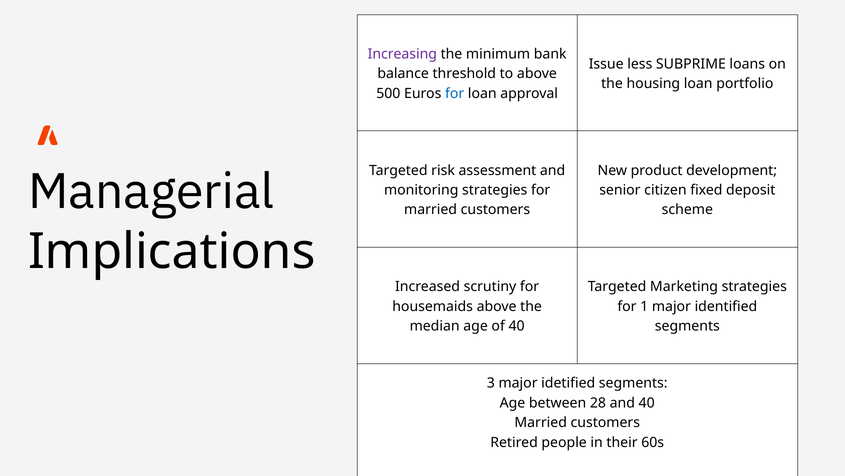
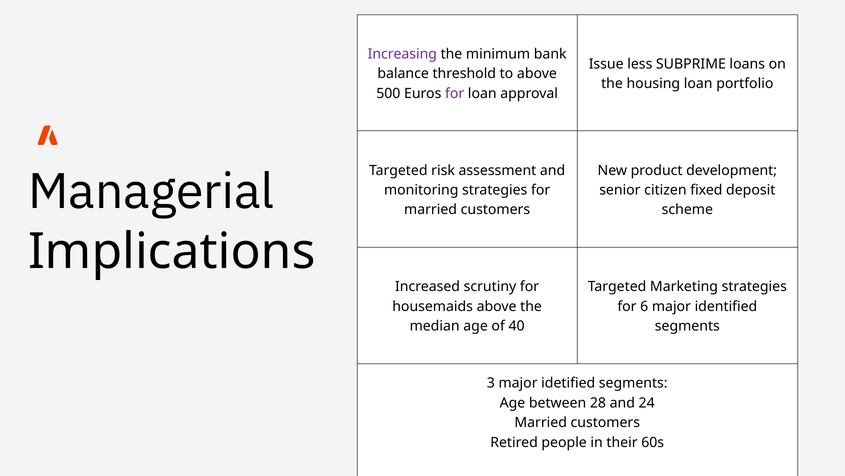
for colour: blue -> purple (455, 93)
1: 1 -> 6 (644, 306)
and 40: 40 -> 24 (647, 402)
